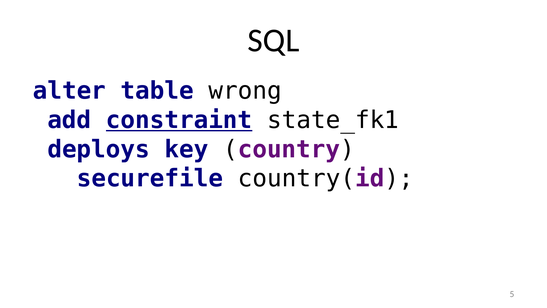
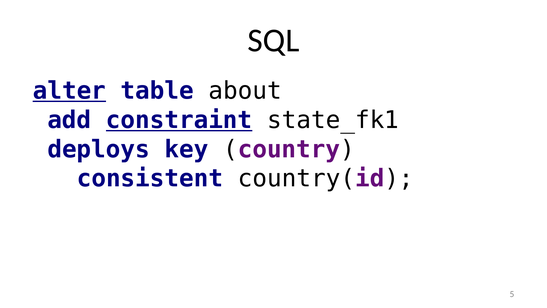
alter underline: none -> present (69, 91)
wrong: wrong -> about (245, 91)
securefile: securefile -> consistent (150, 178)
